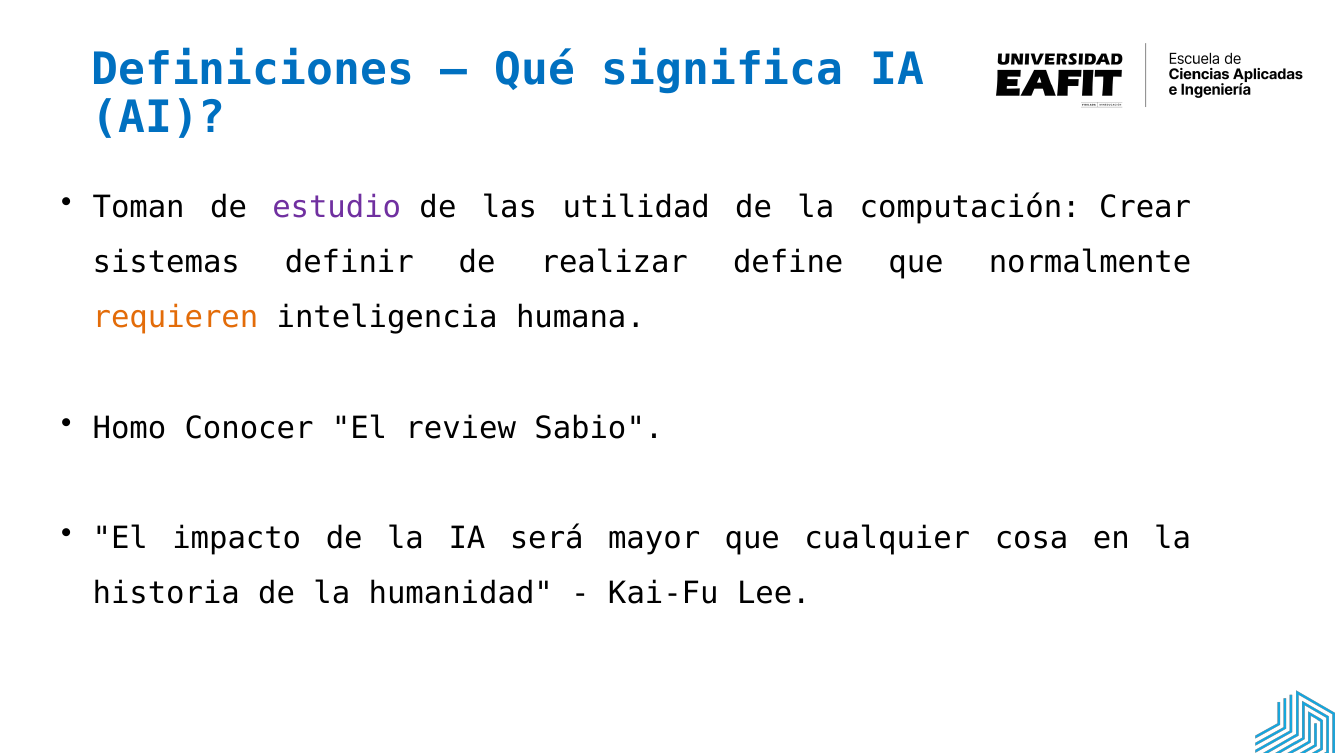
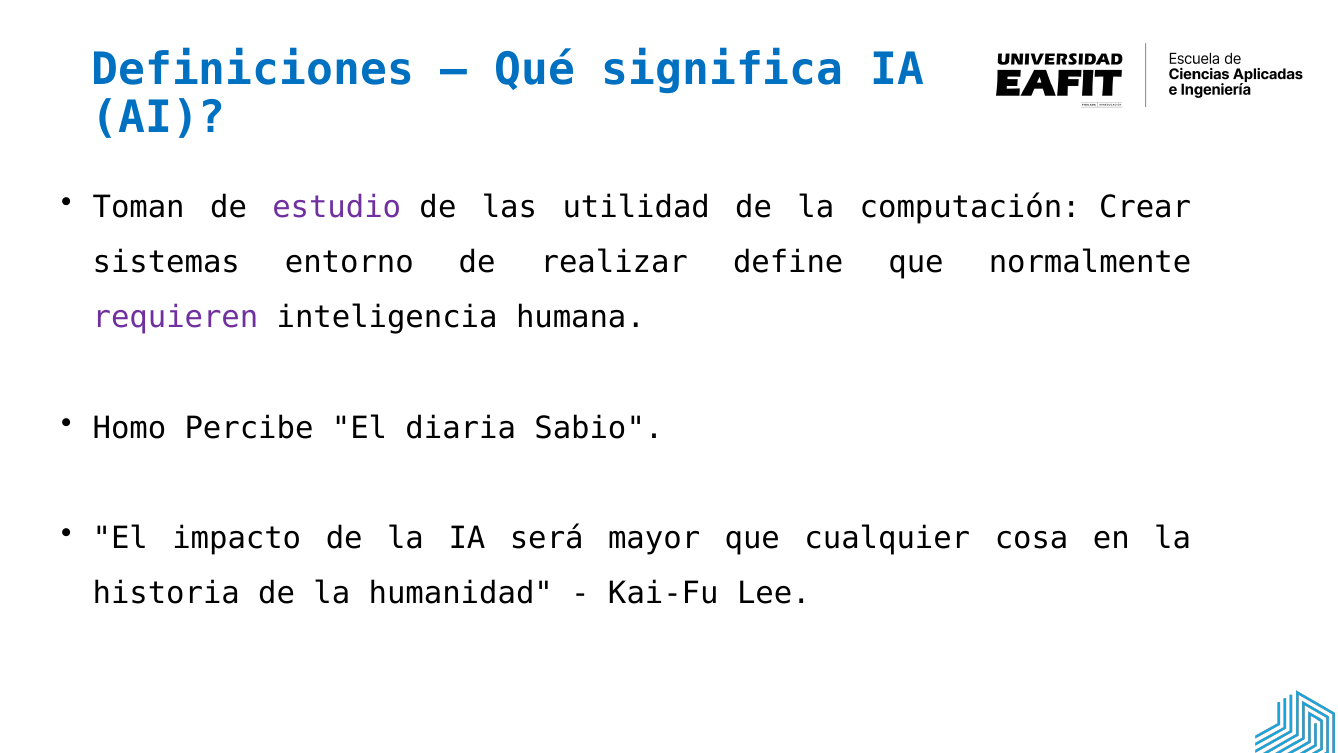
definir: definir -> entorno (349, 262)
requieren colour: orange -> purple (175, 318)
Conocer: Conocer -> Percibe (249, 428)
review: review -> diaria (461, 428)
